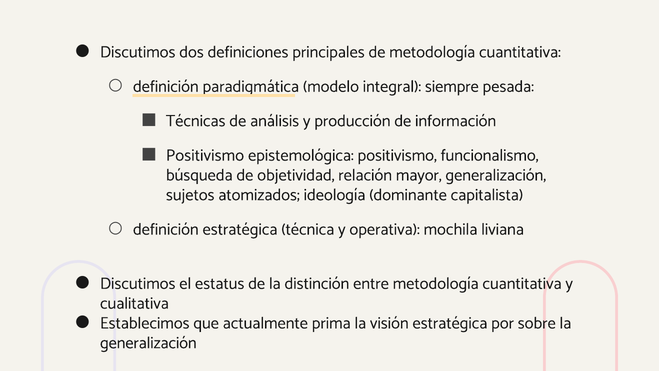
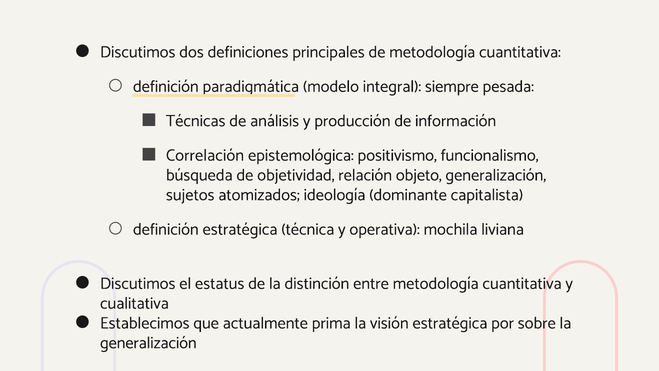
Positivismo: Positivismo -> Correlación (205, 155)
mayor: mayor -> objeto (419, 175)
